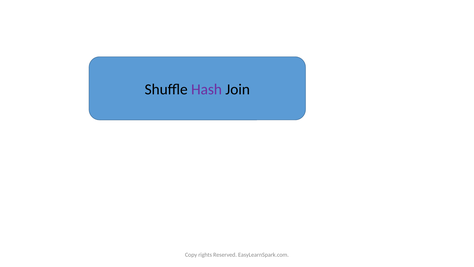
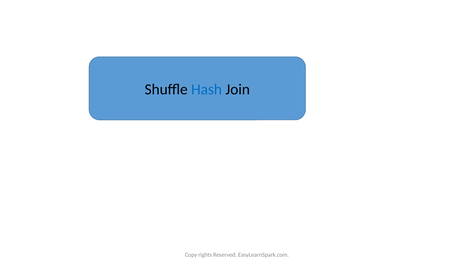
Hash colour: purple -> blue (207, 89)
